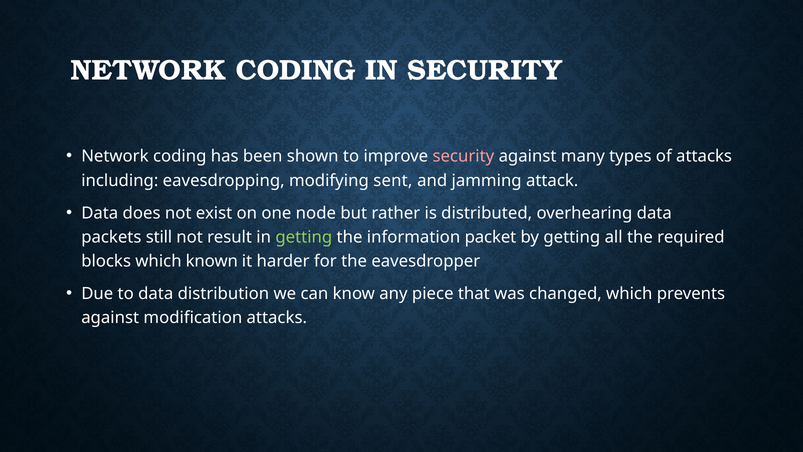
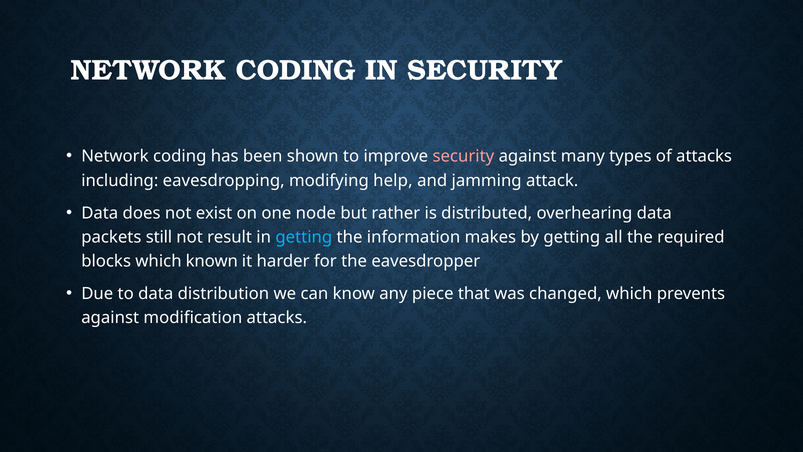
sent: sent -> help (393, 180)
getting colour: light green -> light blue (304, 237)
packet: packet -> makes (490, 237)
